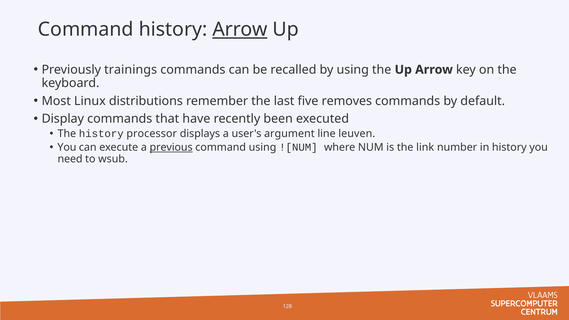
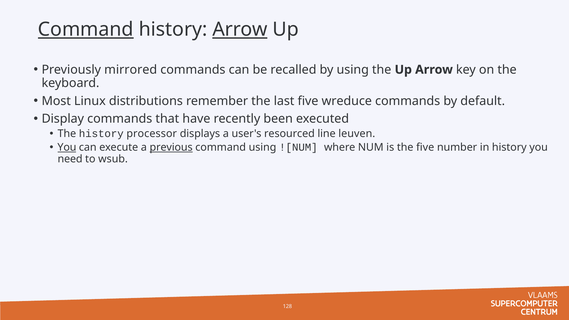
Command underline: none -> present (86, 30)
trainings: trainings -> mirrored (131, 70)
removes: removes -> wreduce (347, 101)
argument: argument -> resourced (289, 134)
You underline: none -> present (67, 147)
the link: link -> five (425, 147)
